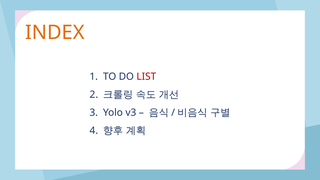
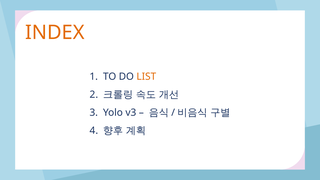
LIST colour: red -> orange (146, 77)
